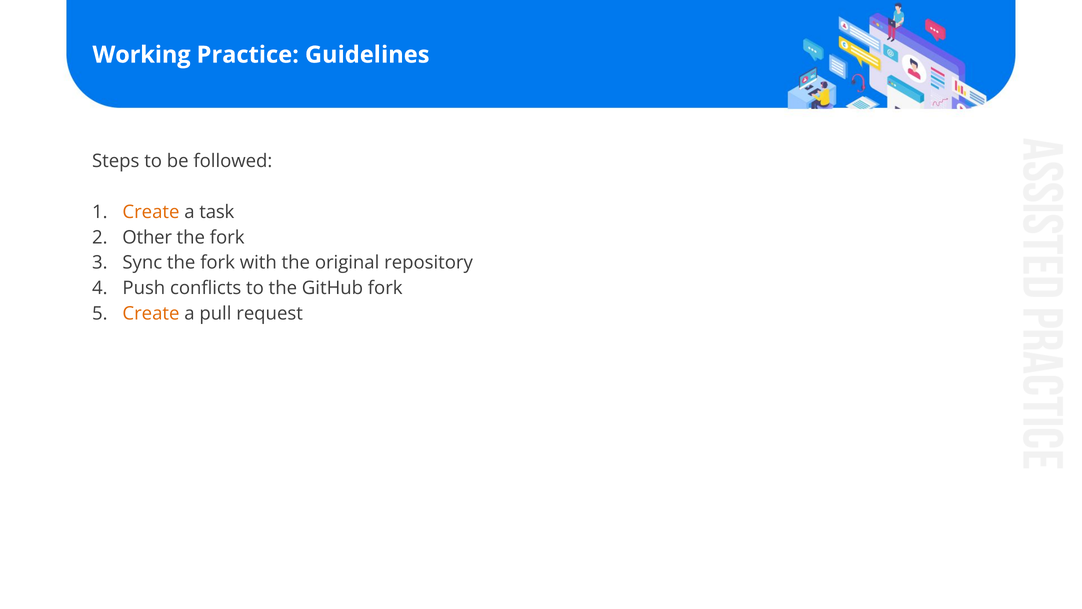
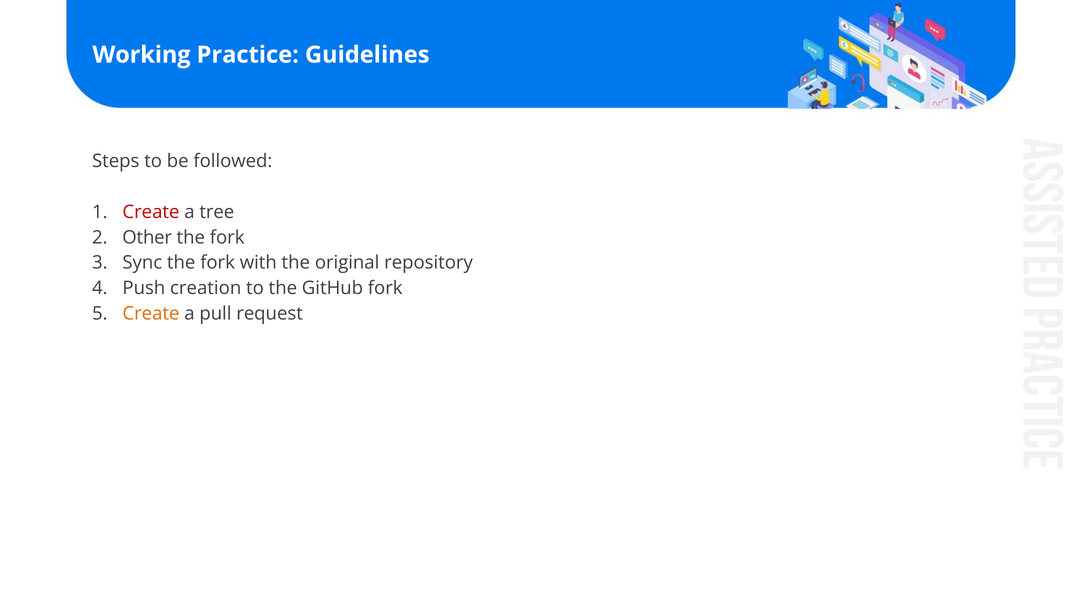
Create colour: orange -> red (151, 212)
task: task -> tree (217, 212)
conflicts: conflicts -> creation (206, 288)
